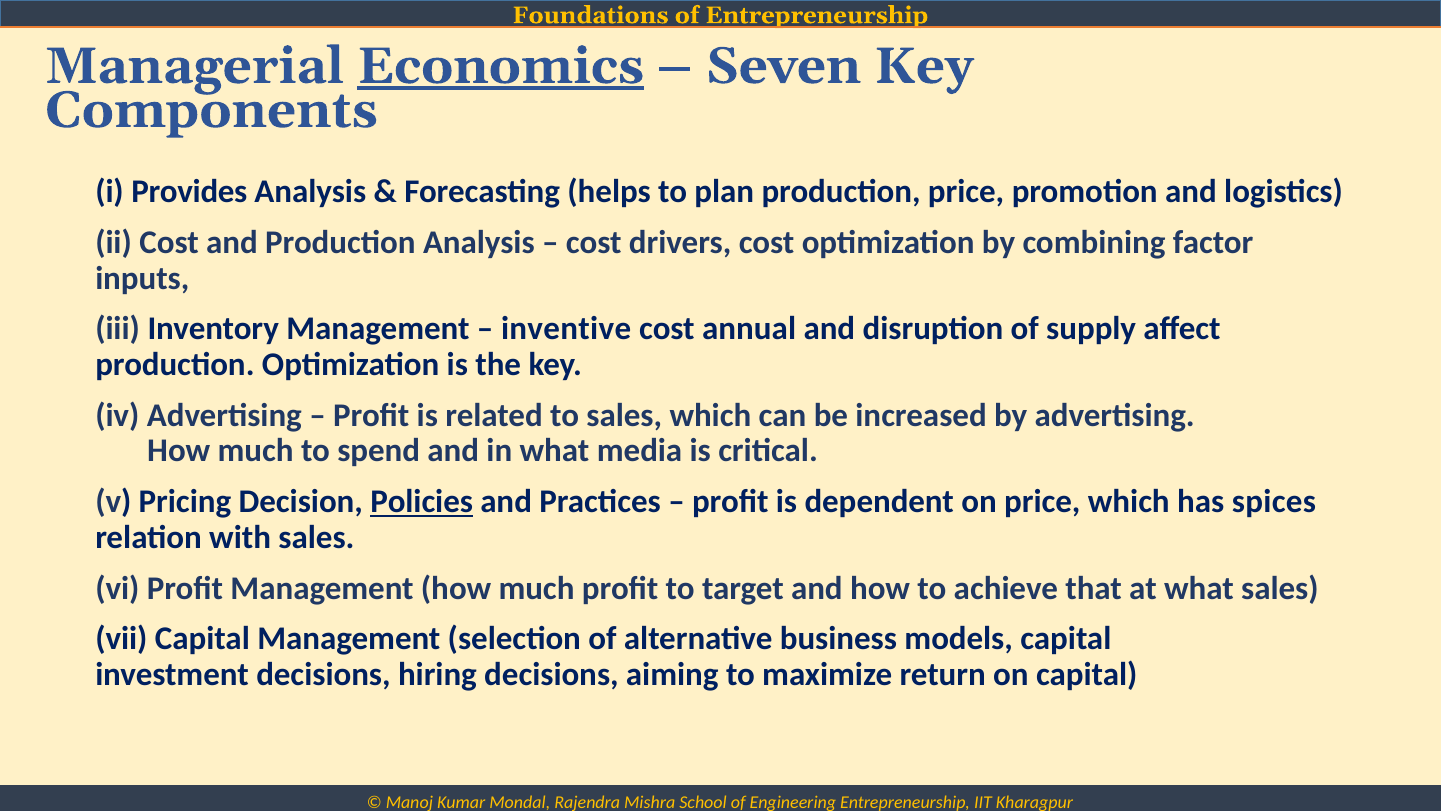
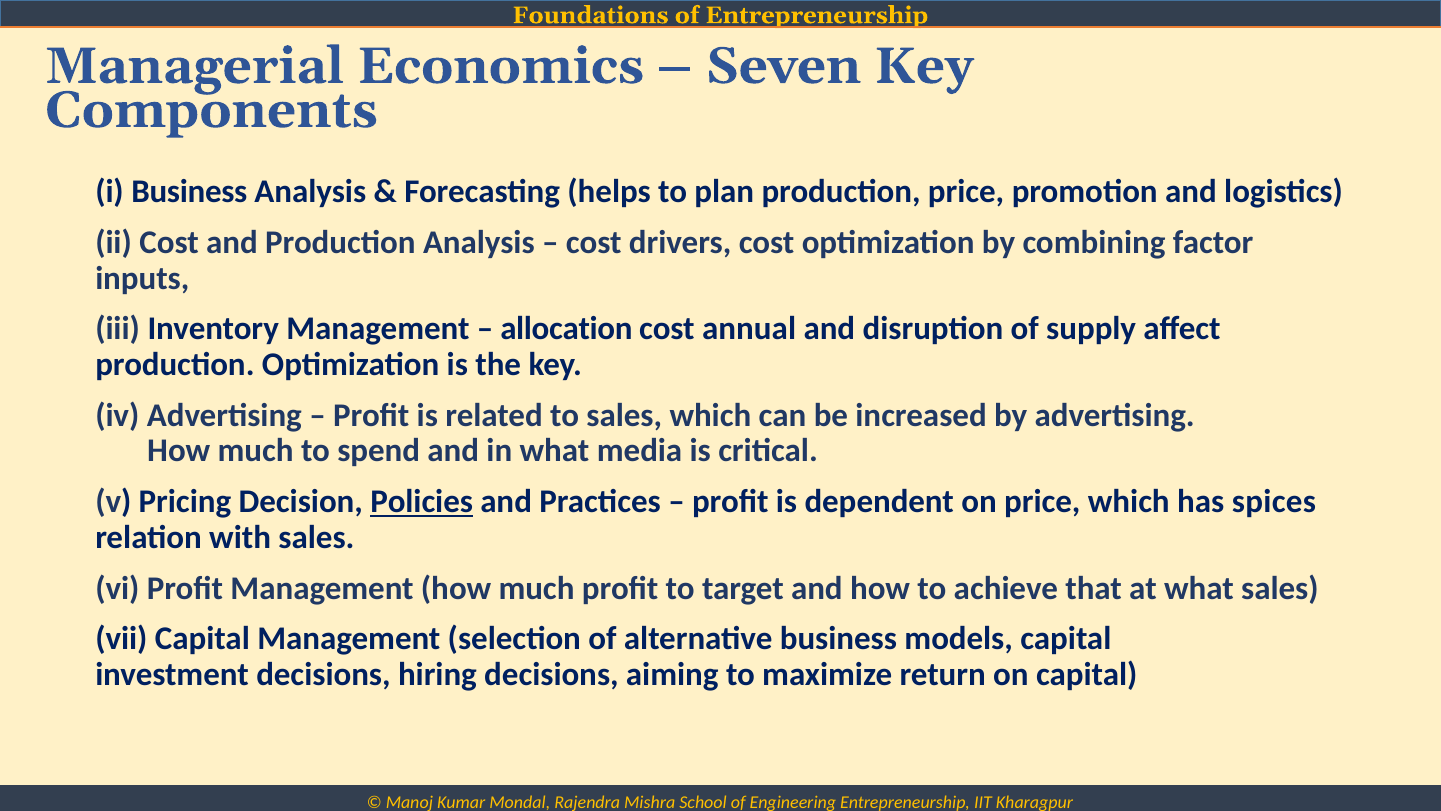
Economics underline: present -> none (501, 66)
i Provides: Provides -> Business (189, 192)
inventive: inventive -> allocation (566, 329)
